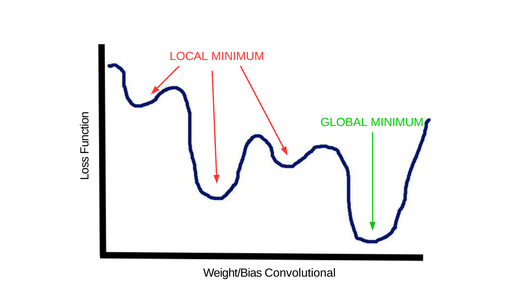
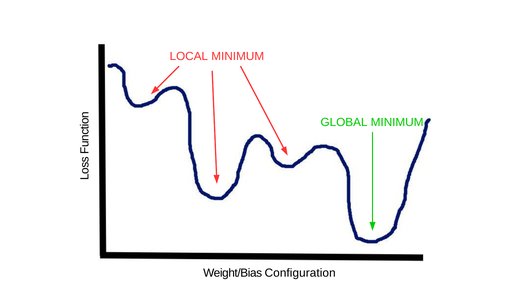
Convolutional: Convolutional -> Configuration (300, 273)
